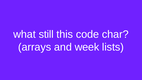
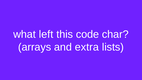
still: still -> left (46, 34)
week: week -> extra (87, 47)
